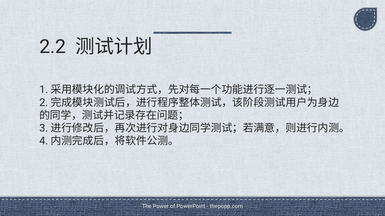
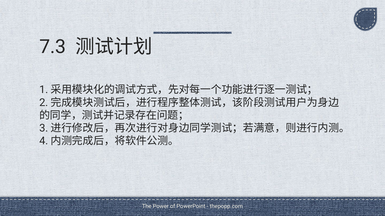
2.2: 2.2 -> 7.3 (53, 47)
